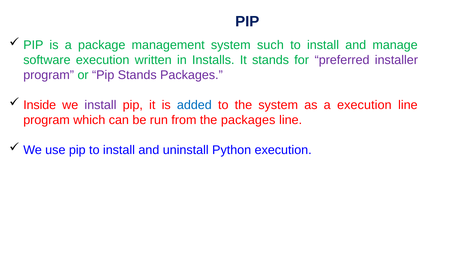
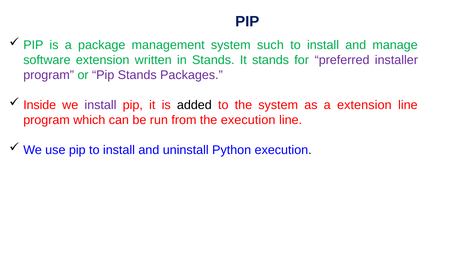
software execution: execution -> extension (103, 60)
in Installs: Installs -> Stands (213, 60)
added colour: blue -> black (194, 105)
a execution: execution -> extension (364, 105)
the packages: packages -> execution (248, 120)
